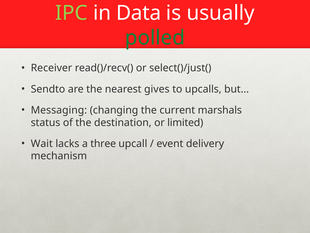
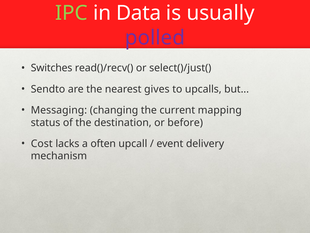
polled colour: green -> purple (155, 38)
Receiver: Receiver -> Switches (52, 68)
marshals: marshals -> mapping (220, 110)
limited: limited -> before (185, 122)
Wait: Wait -> Cost (42, 143)
three: three -> often (103, 143)
